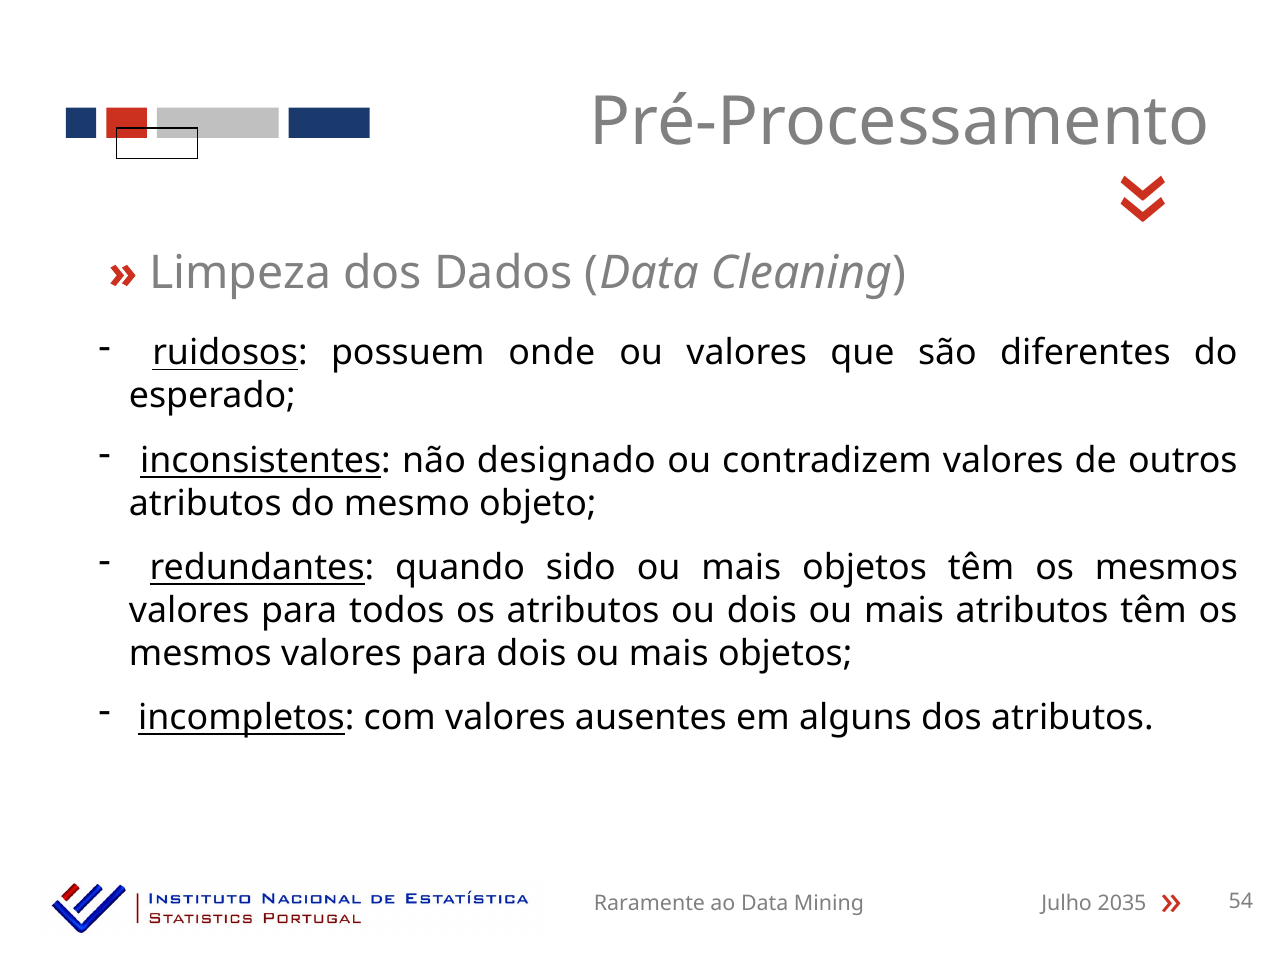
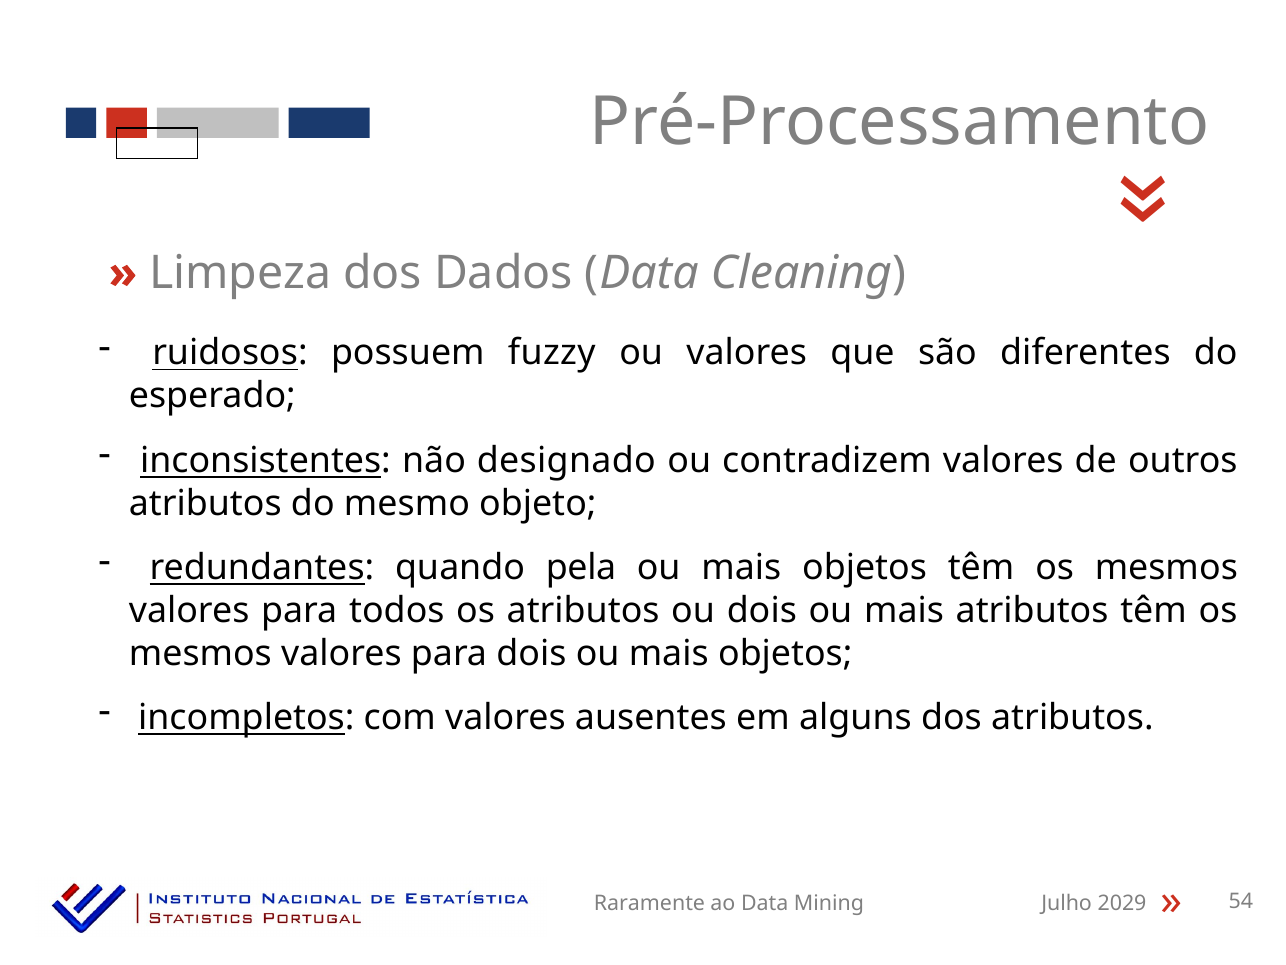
onde: onde -> fuzzy (552, 353)
sido: sido -> pela (581, 567)
2035: 2035 -> 2029 (1122, 903)
